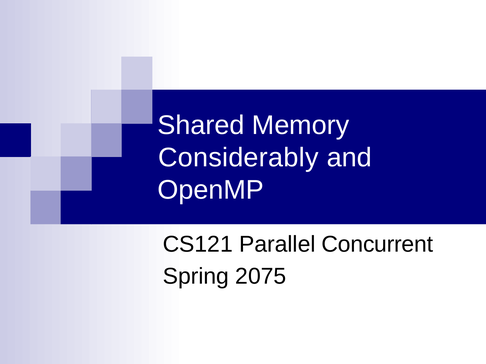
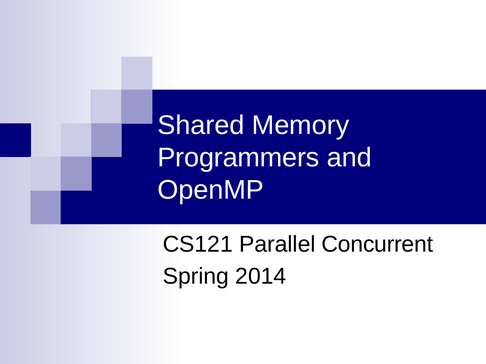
Considerably: Considerably -> Programmers (238, 158)
2075: 2075 -> 2014 (261, 277)
